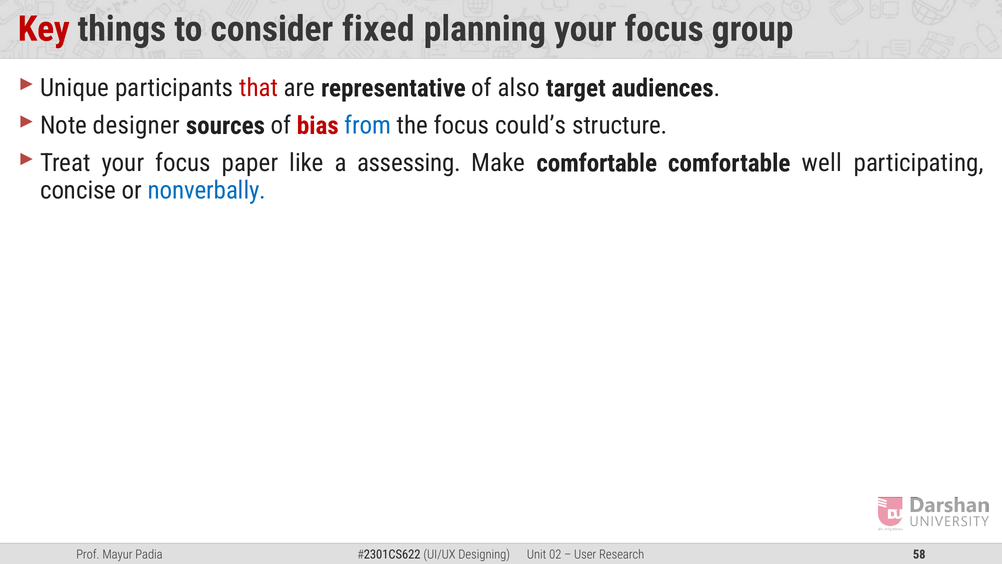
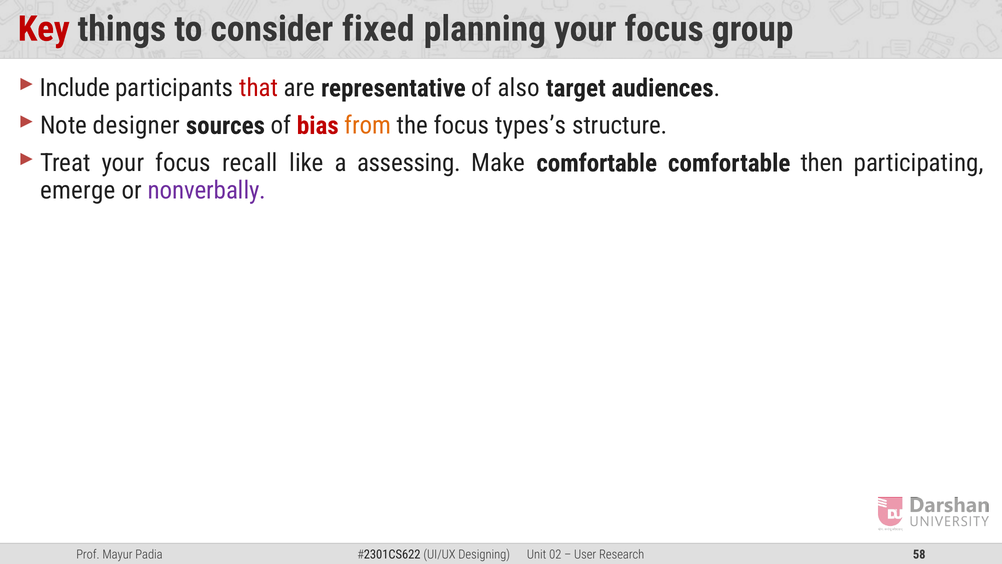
Unique: Unique -> Include (75, 88)
from colour: blue -> orange (368, 126)
could’s: could’s -> types’s (531, 126)
paper: paper -> recall (250, 163)
well: well -> then (822, 163)
concise: concise -> emerge (78, 190)
nonverbally colour: blue -> purple (207, 190)
